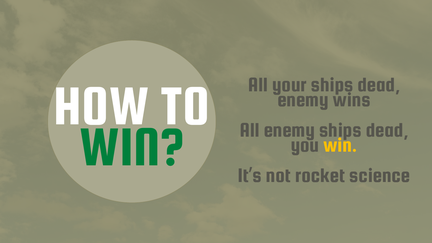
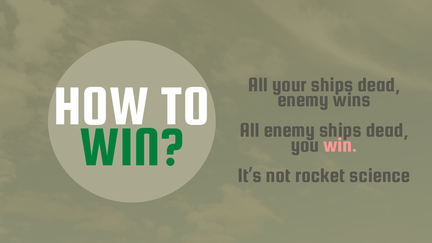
win colour: yellow -> pink (340, 145)
